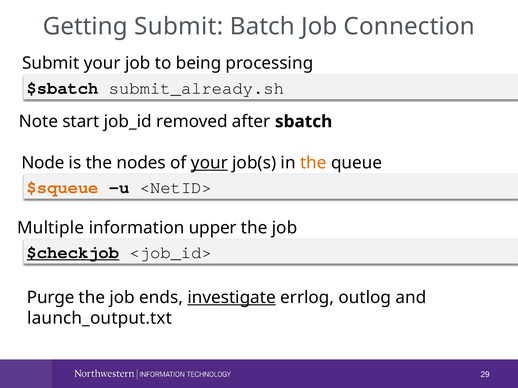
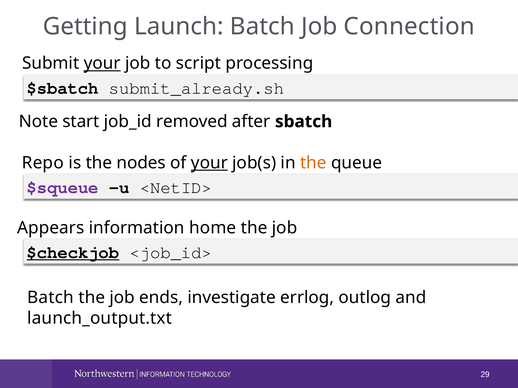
Getting Submit: Submit -> Launch (179, 27)
your underline: none -> present (102, 63)
being: being -> script (199, 63)
Node: Node -> Repo (43, 163)
$squeue colour: orange -> purple (63, 188)
Multiple: Multiple -> Appears (51, 228)
upper: upper -> home (213, 228)
Purge: Purge -> Batch (51, 298)
investigate underline: present -> none (232, 298)
